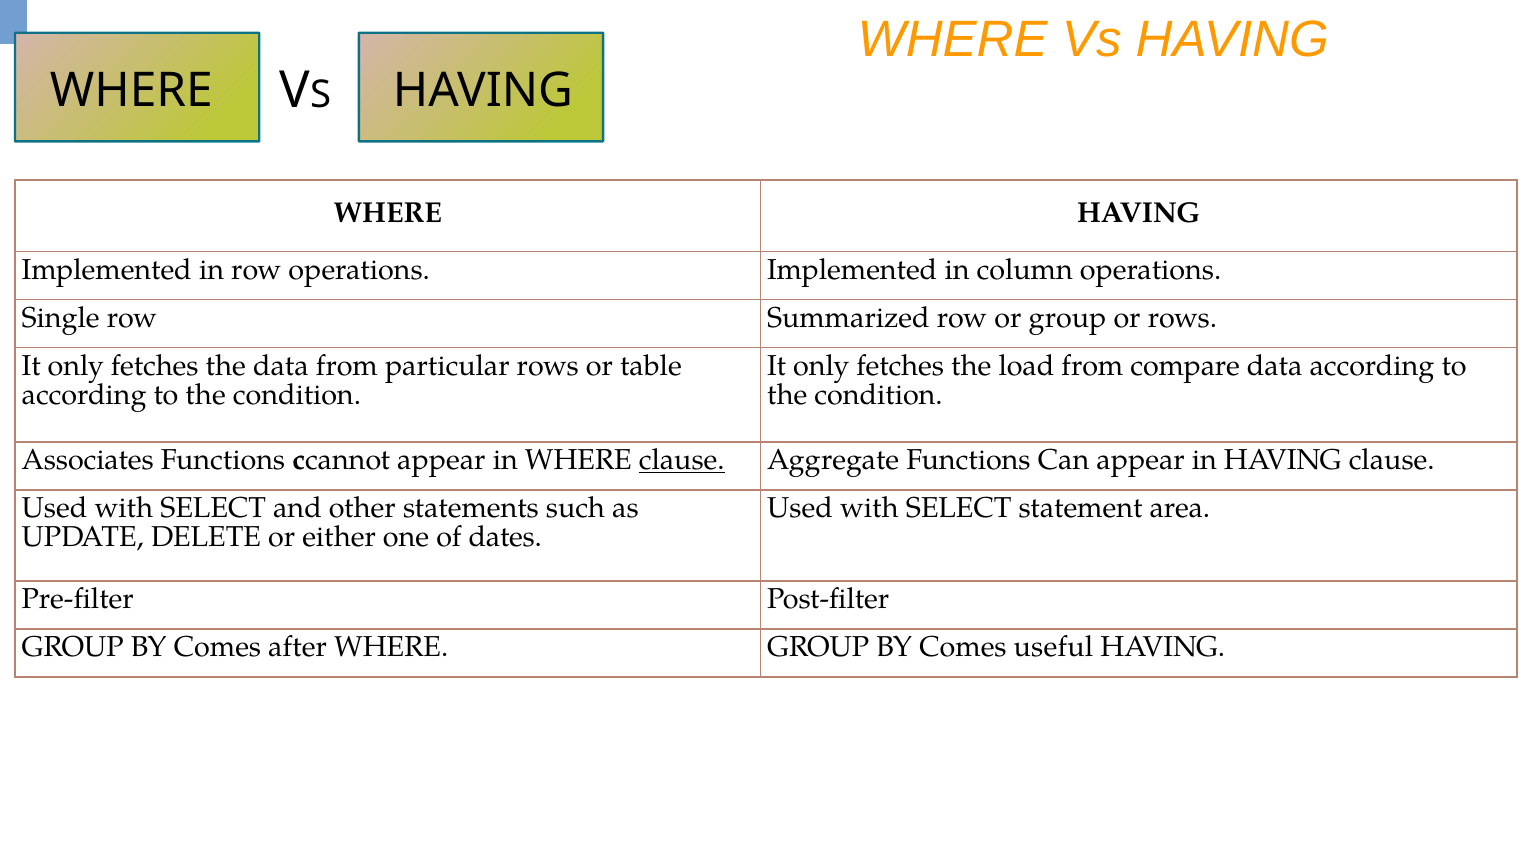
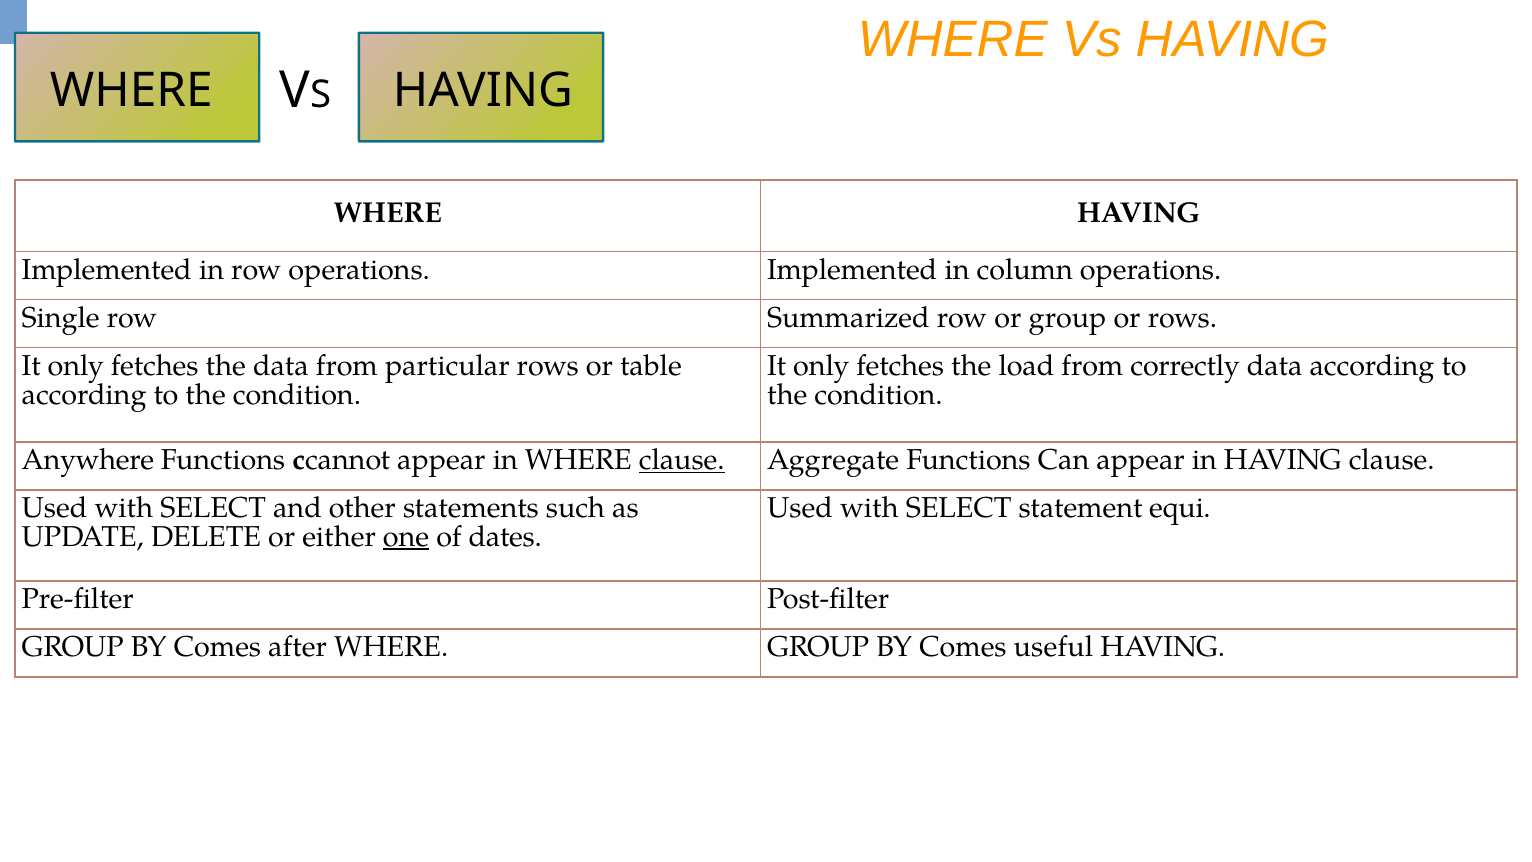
compare: compare -> correctly (1185, 366)
Associates: Associates -> Anywhere (88, 460)
area: area -> equi (1180, 508)
one underline: none -> present (406, 537)
